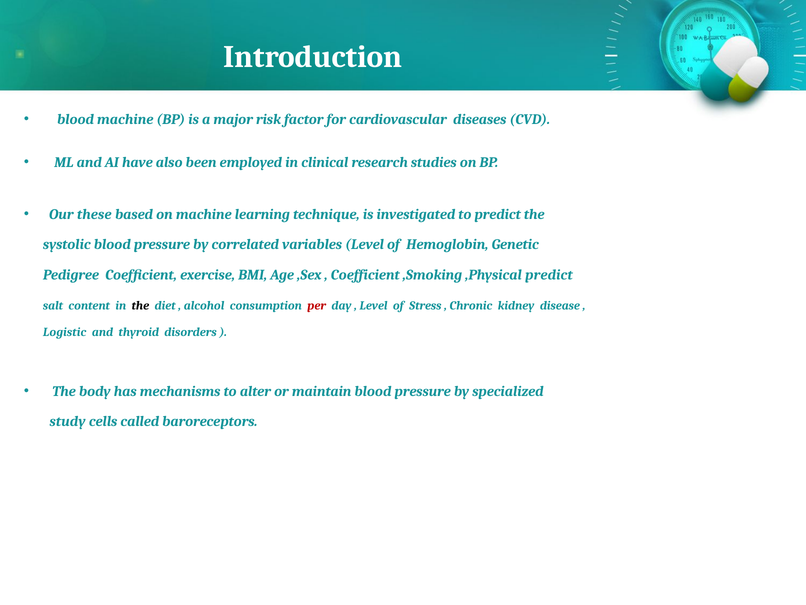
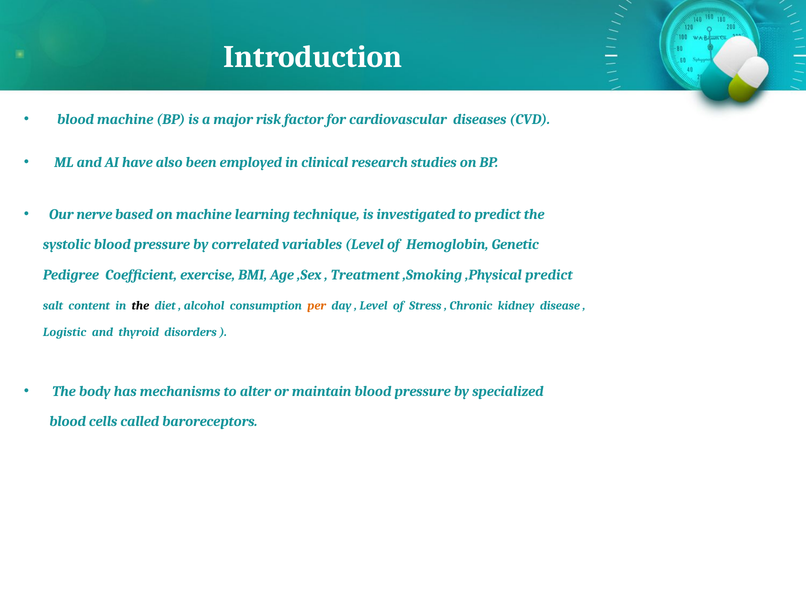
these: these -> nerve (94, 214)
Coefficient: Coefficient -> Treatment (365, 275)
per colour: red -> orange (317, 306)
study: study -> blood (68, 421)
